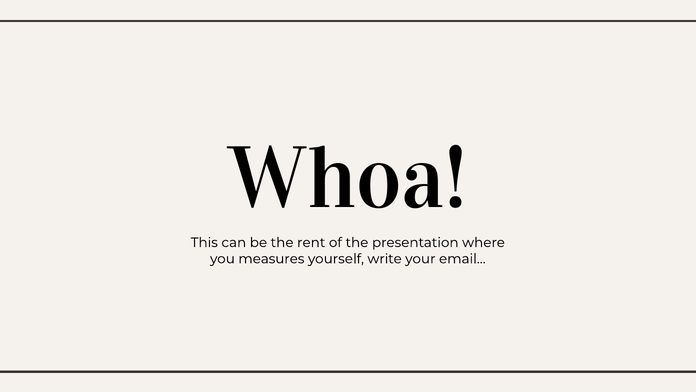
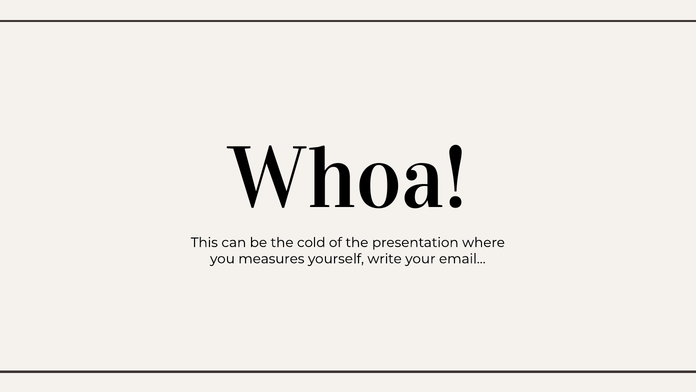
rent: rent -> cold (311, 242)
